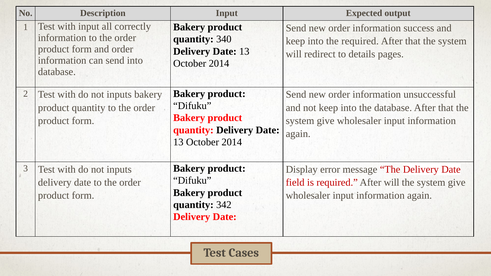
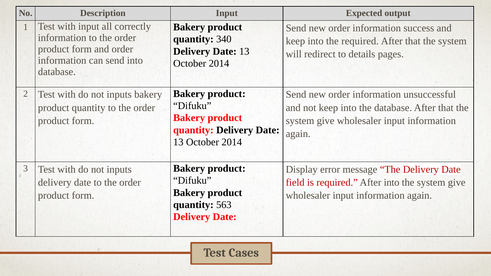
After will: will -> into (392, 182)
342: 342 -> 563 (224, 205)
